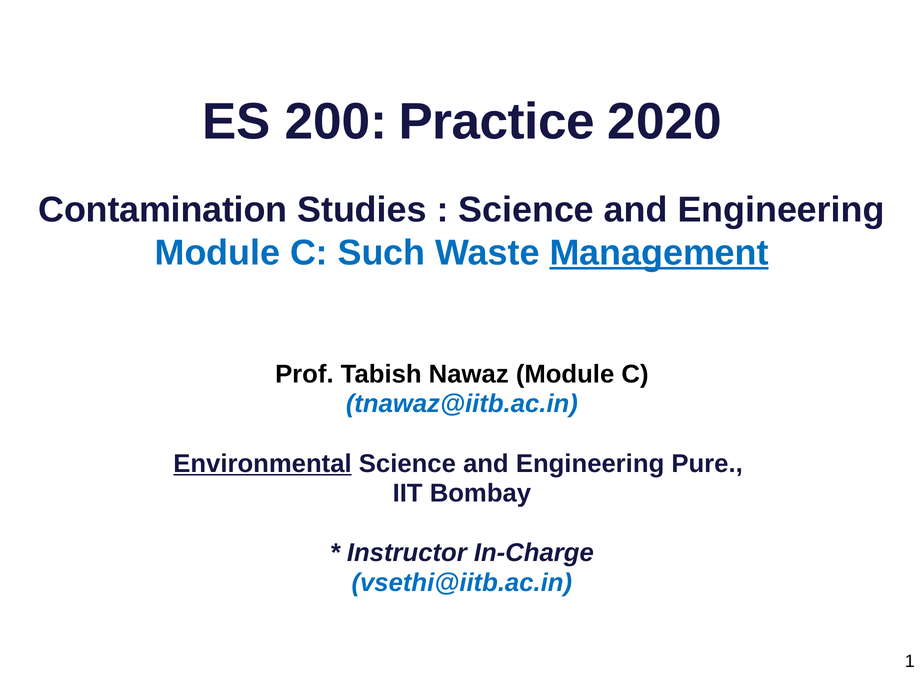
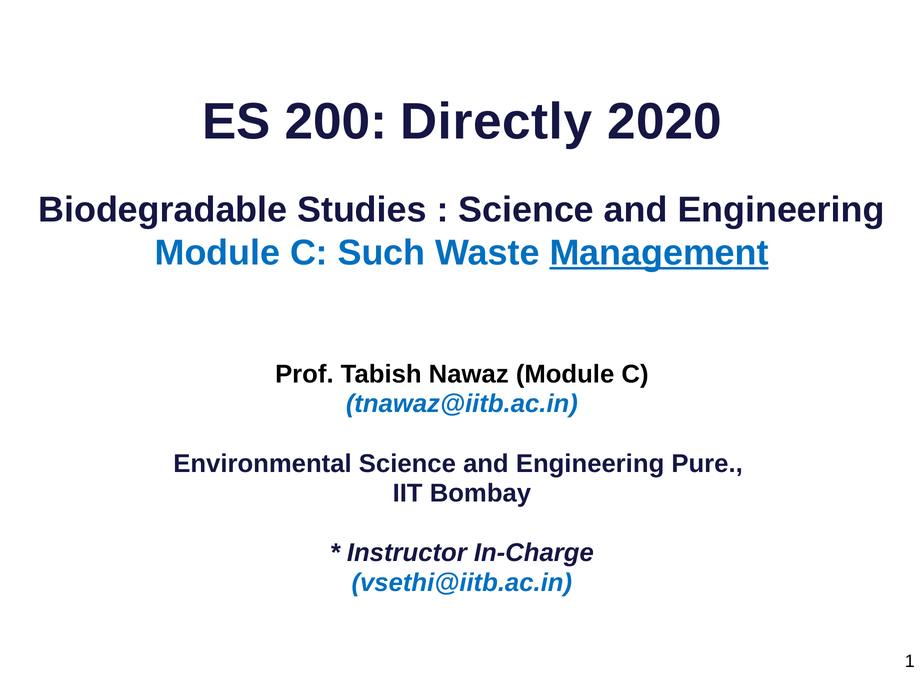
Practice: Practice -> Directly (496, 122)
Contamination: Contamination -> Biodegradable (163, 210)
Environmental underline: present -> none (263, 464)
